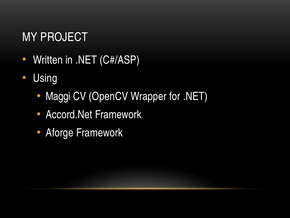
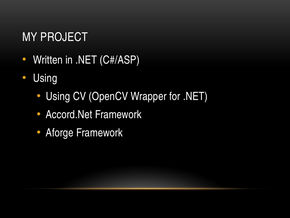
Maggi: Maggi -> Using (58, 96)
